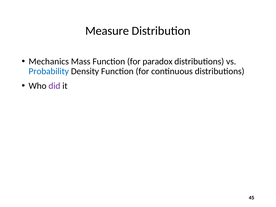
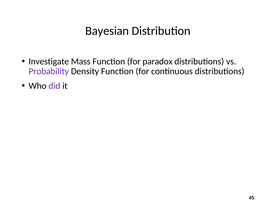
Measure: Measure -> Bayesian (107, 31)
Mechanics: Mechanics -> Investigate (49, 61)
Probability colour: blue -> purple (49, 71)
